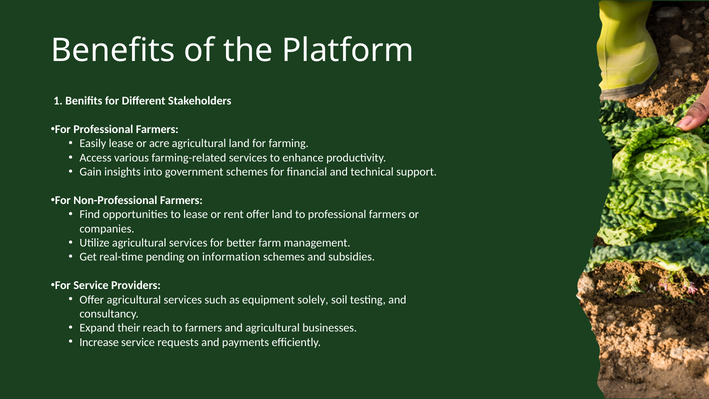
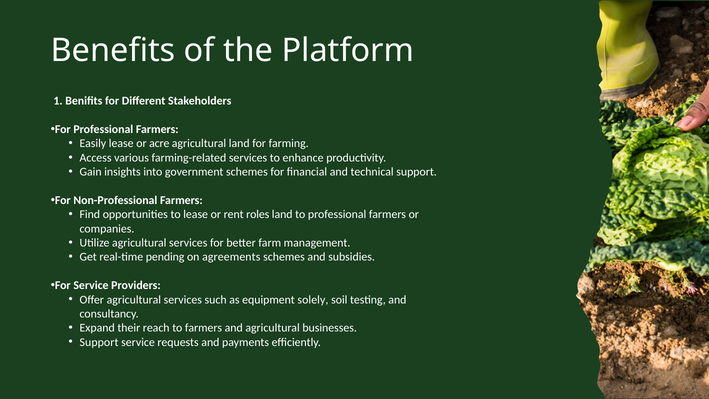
rent offer: offer -> roles (258, 214)
information: information -> agreements (231, 257)
Increase: Increase -> Support (99, 342)
